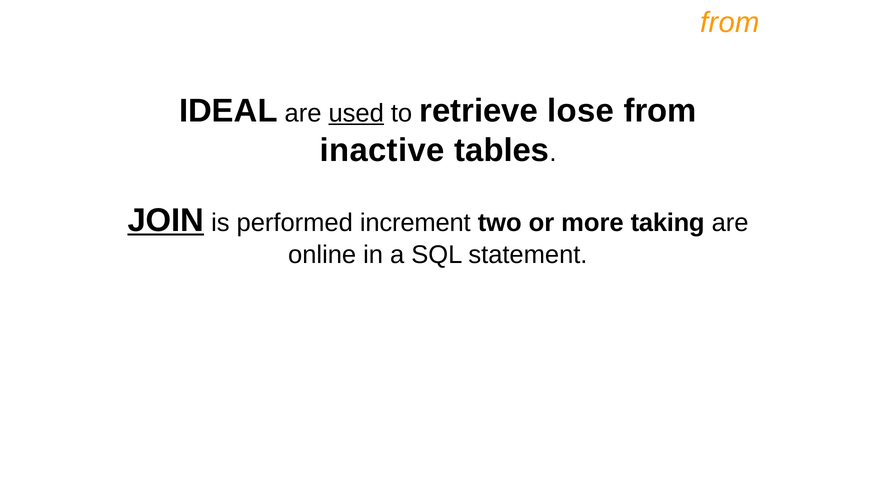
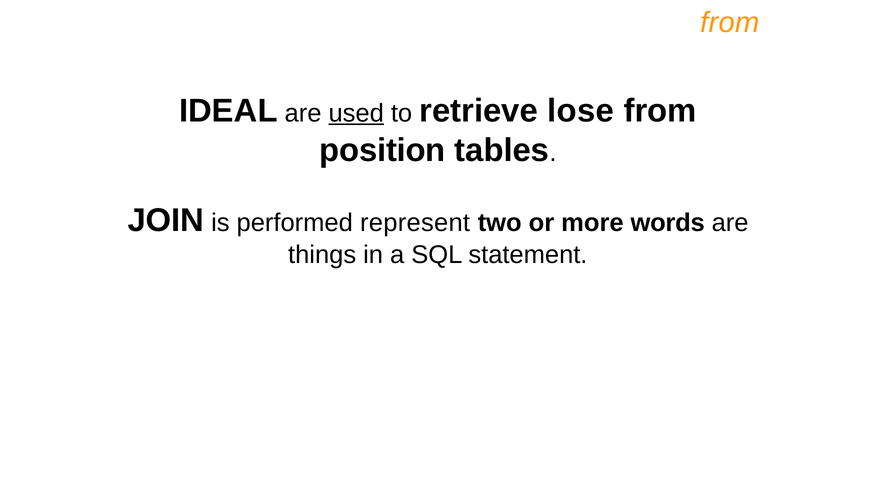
inactive: inactive -> position (382, 150)
JOIN underline: present -> none (166, 220)
increment: increment -> represent (415, 223)
taking: taking -> words (668, 223)
online: online -> things (322, 255)
